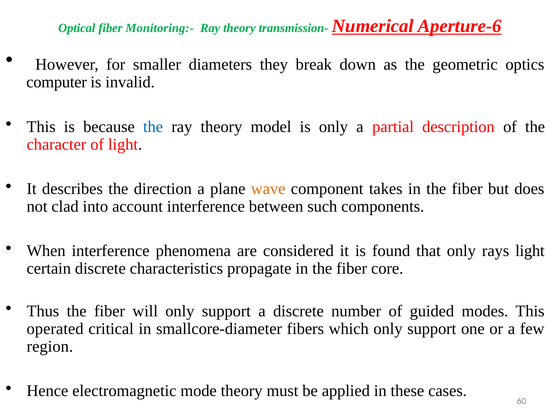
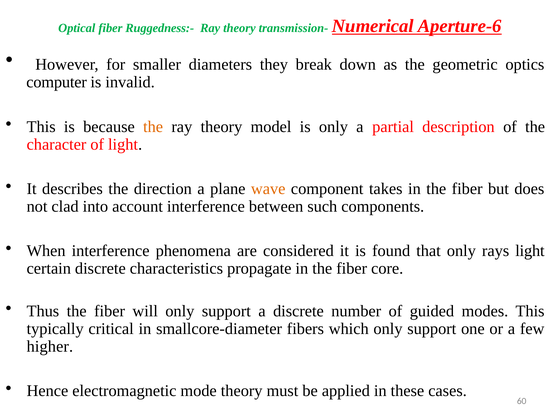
Monitoring:-: Monitoring:- -> Ruggedness:- (160, 28)
the colour: blue -> orange (153, 127)
operated: operated -> typically (55, 329)
region: region -> higher (50, 346)
